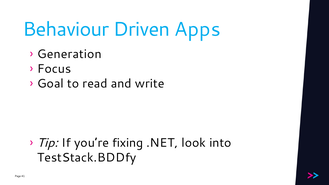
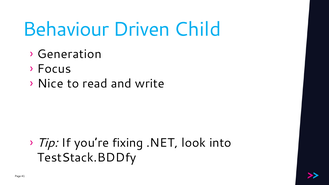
Apps: Apps -> Child (198, 29)
Goal: Goal -> Nice (50, 84)
